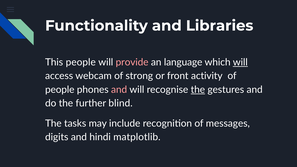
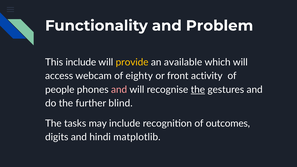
Libraries: Libraries -> Problem (220, 26)
This people: people -> include (81, 62)
provide colour: pink -> yellow (132, 62)
language: language -> available (183, 62)
will underline: present -> none (240, 62)
strong: strong -> eighty (139, 76)
messages: messages -> outcomes (228, 124)
